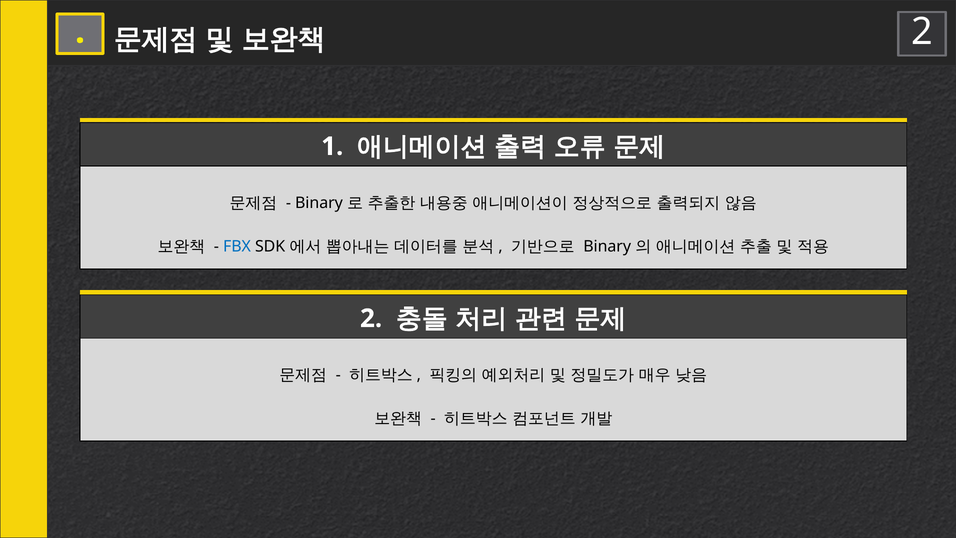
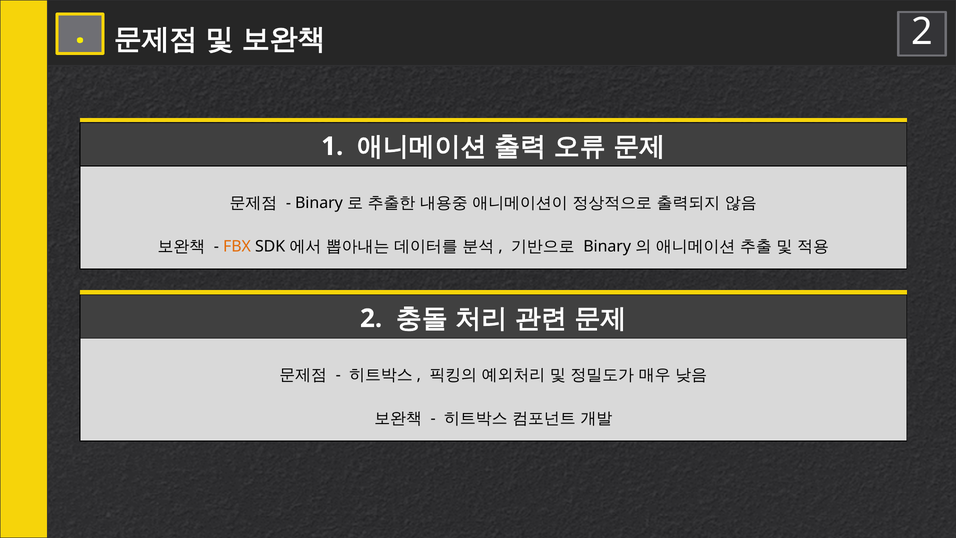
FBX colour: blue -> orange (237, 246)
